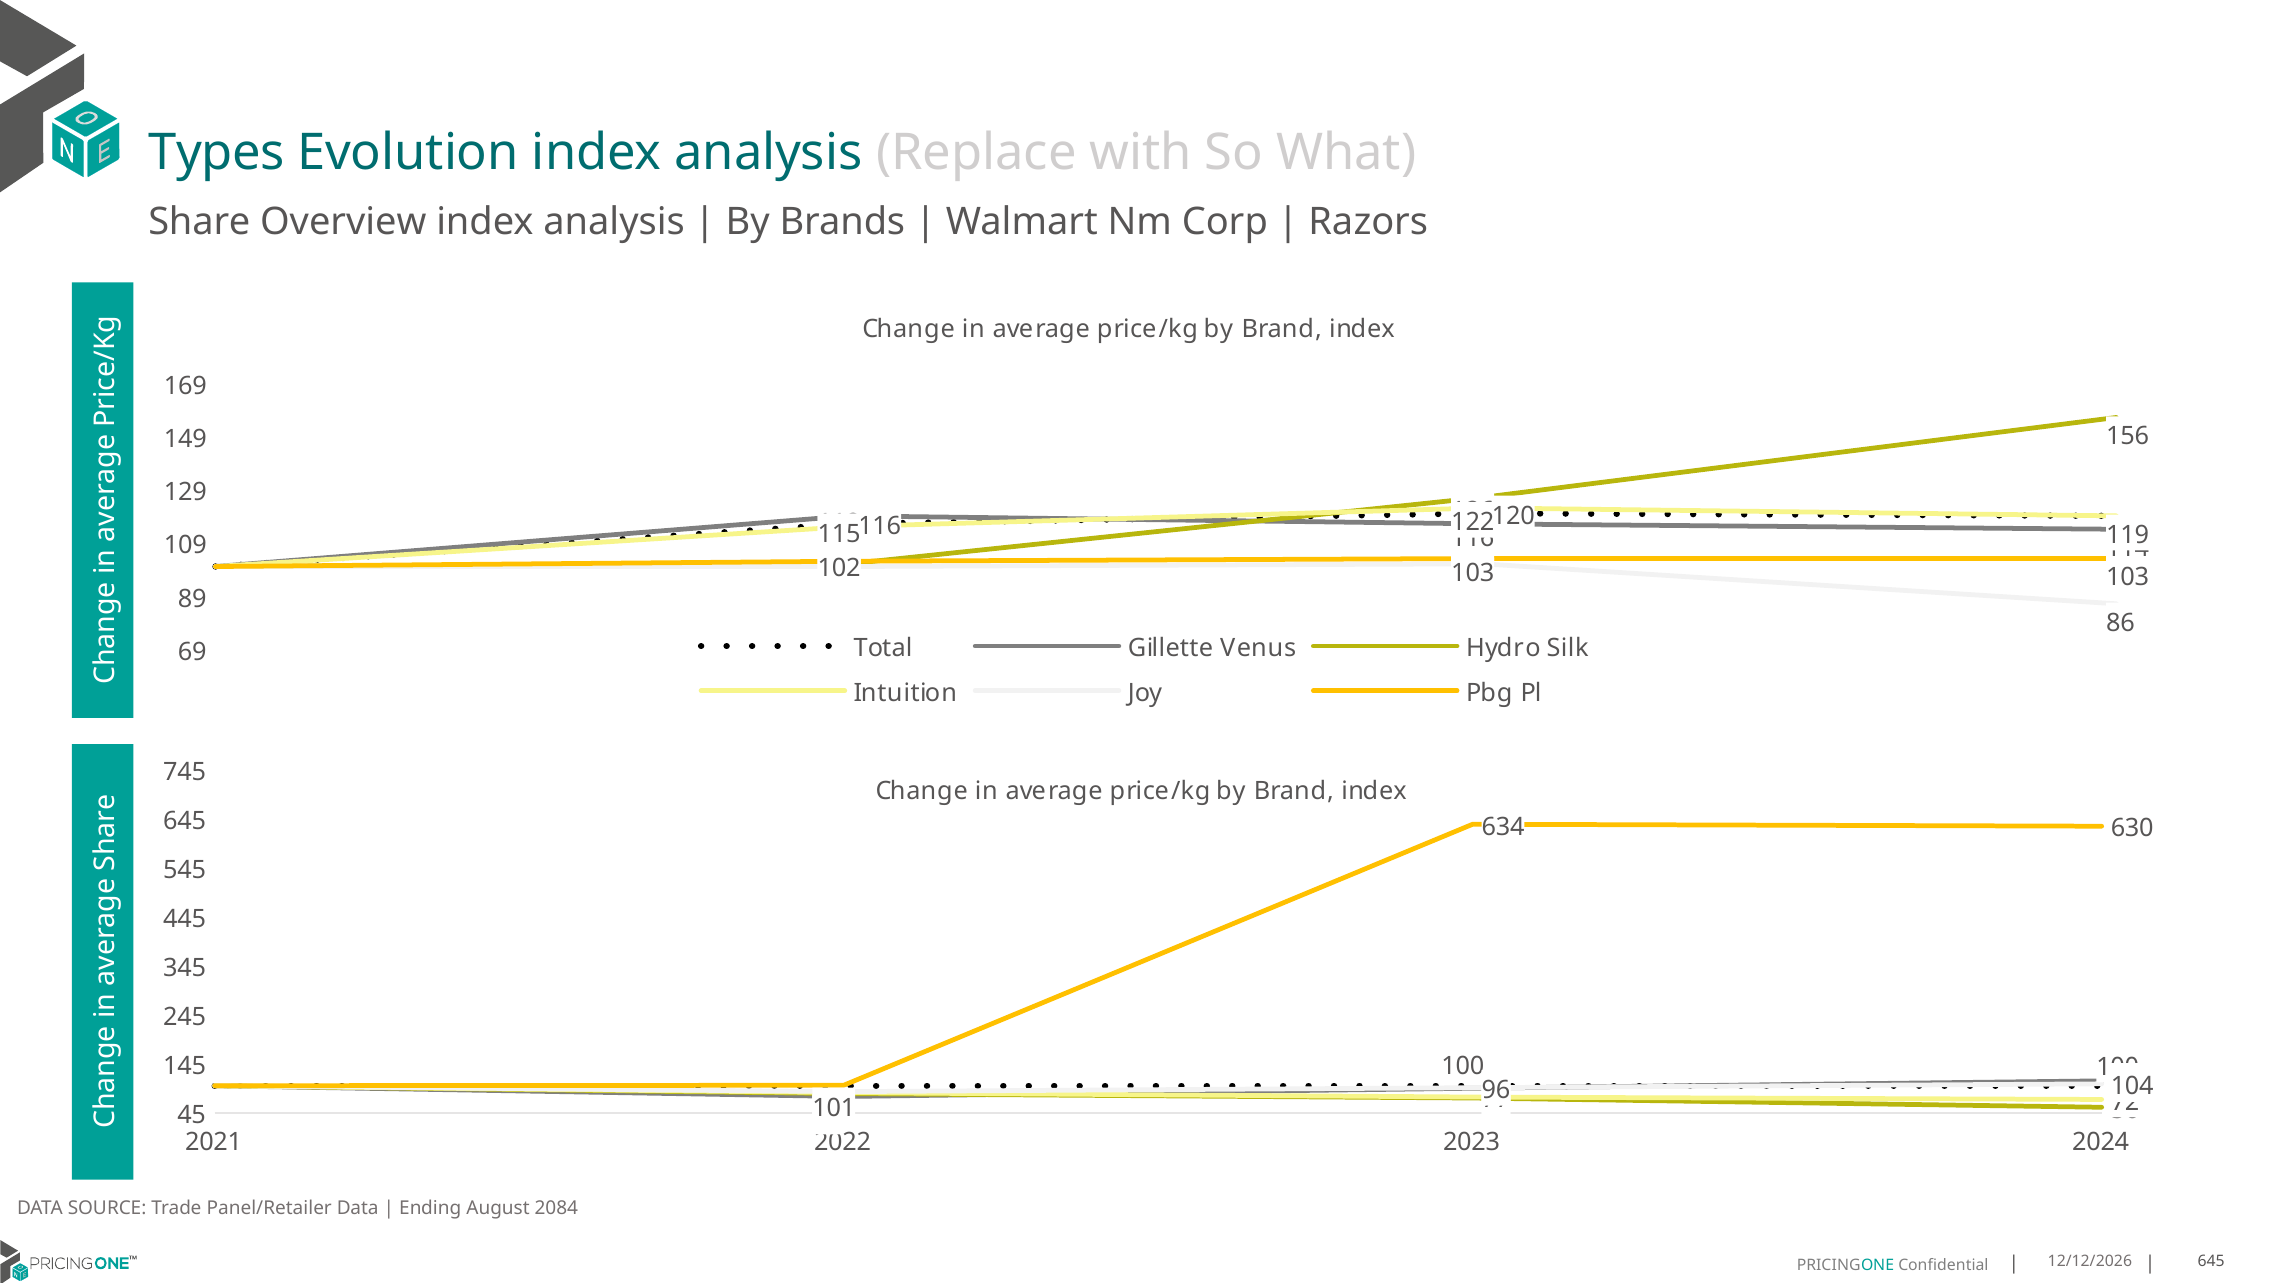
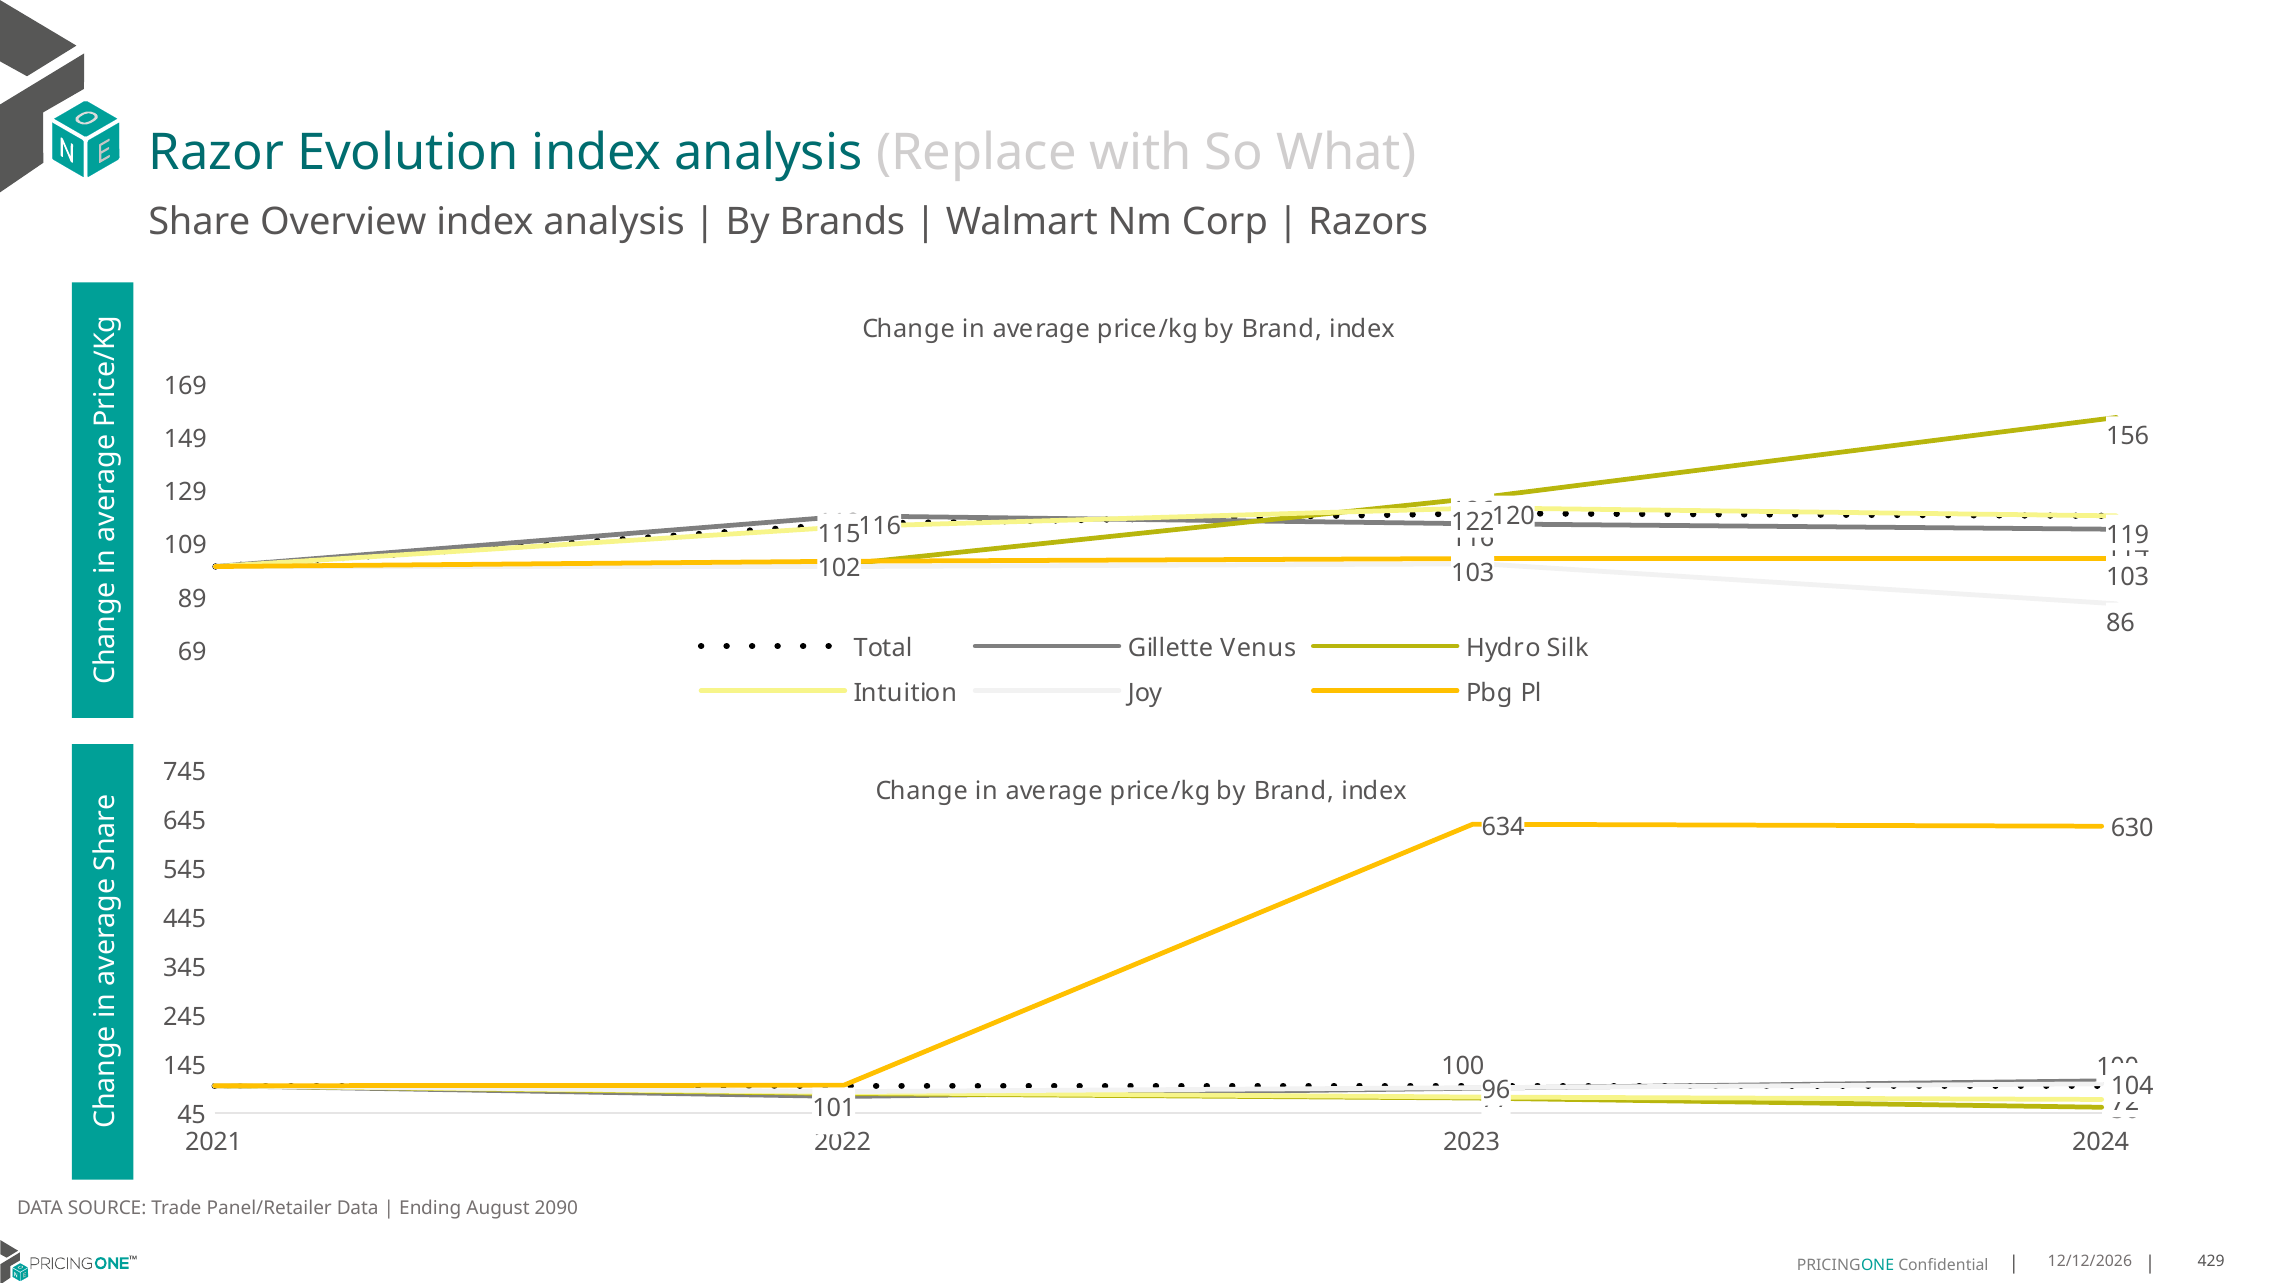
Types: Types -> Razor (216, 153)
2084: 2084 -> 2090 (556, 1208)
645: 645 -> 429 (2211, 1262)
